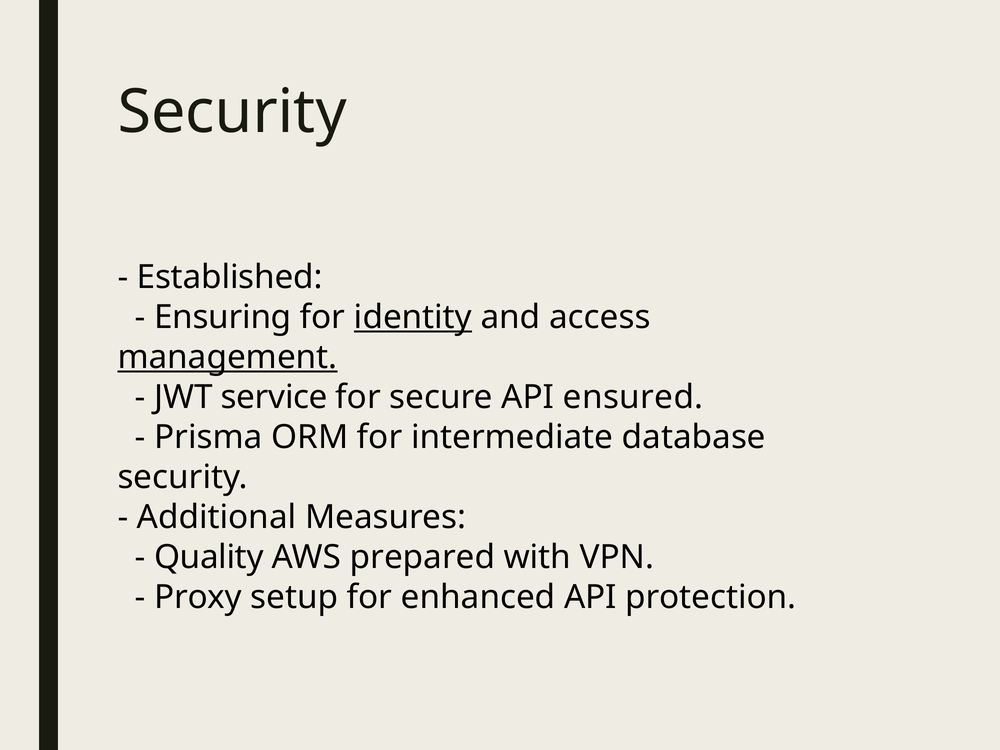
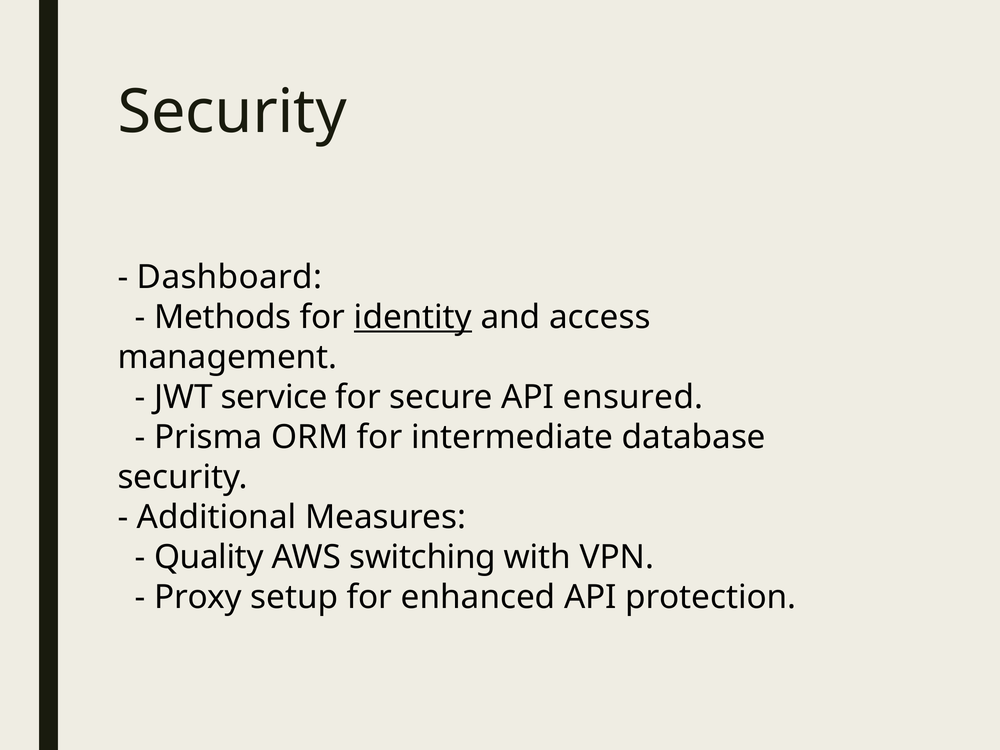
Established: Established -> Dashboard (229, 277)
Ensuring: Ensuring -> Methods (223, 317)
management underline: present -> none (227, 357)
prepared: prepared -> switching (423, 557)
